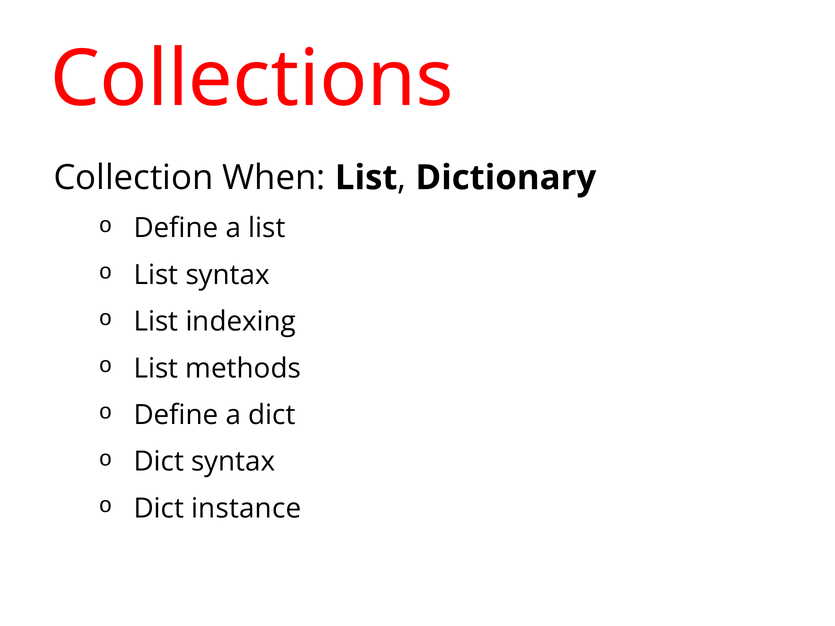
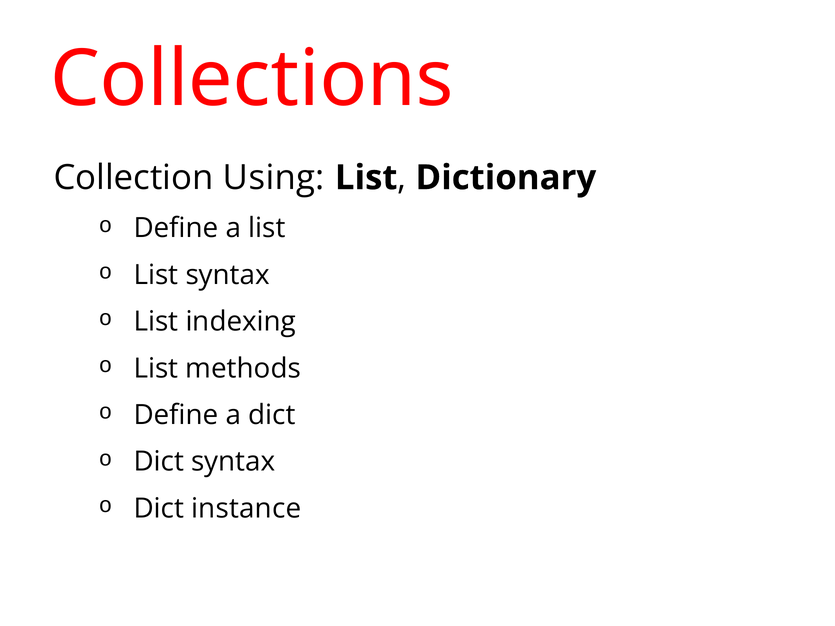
When: When -> Using (274, 178)
